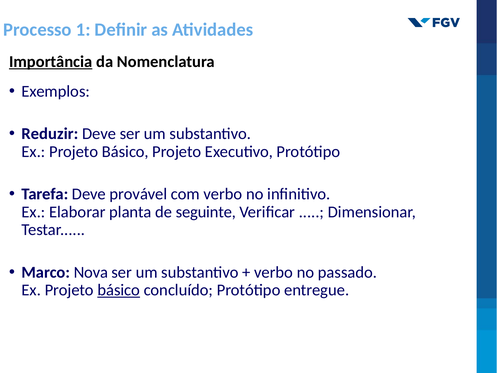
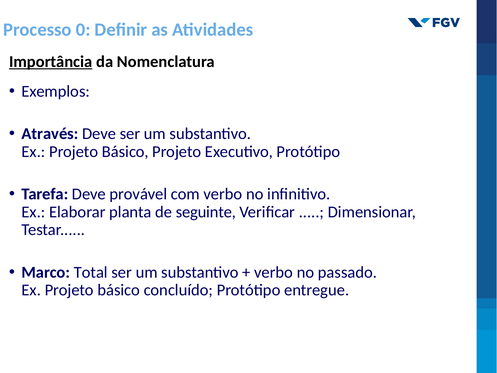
1: 1 -> 0 (83, 30)
Reduzir: Reduzir -> Através (50, 134)
Nova: Nova -> Total (91, 272)
básico underline: present -> none (119, 290)
